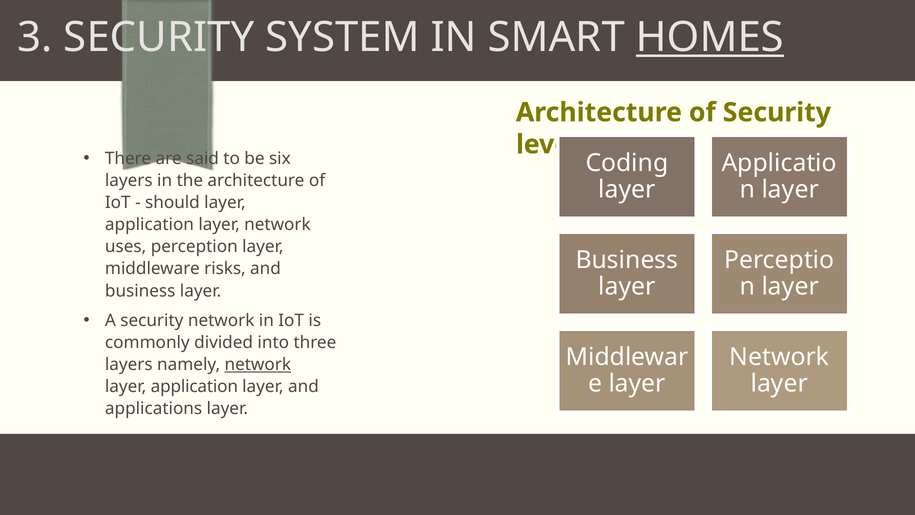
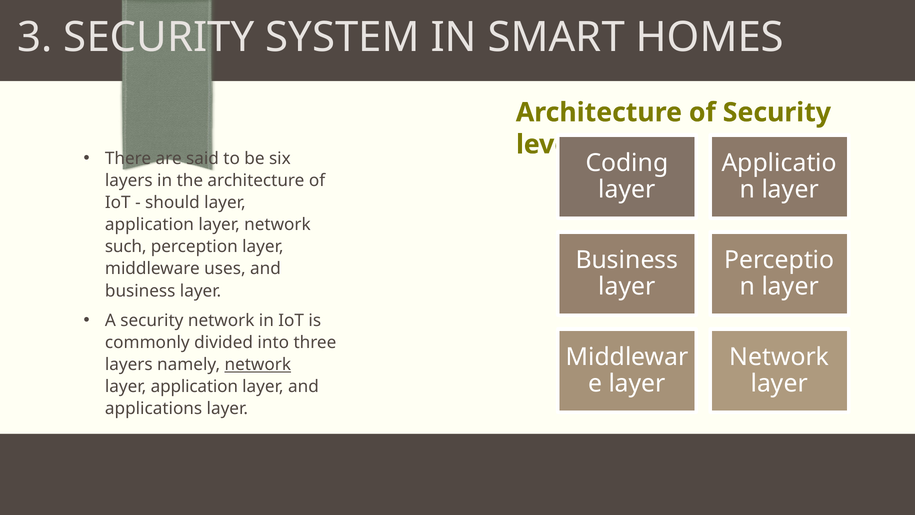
HOMES underline: present -> none (710, 38)
uses: uses -> such (126, 247)
risks: risks -> uses (225, 269)
